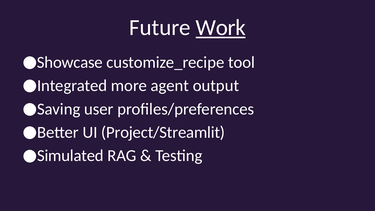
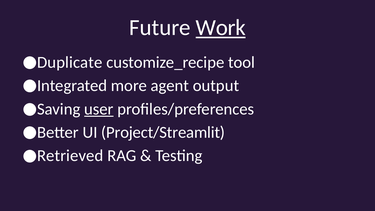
Showcase: Showcase -> Duplicate (70, 62)
user underline: none -> present (99, 109)
Simulated: Simulated -> Retrieved (70, 156)
